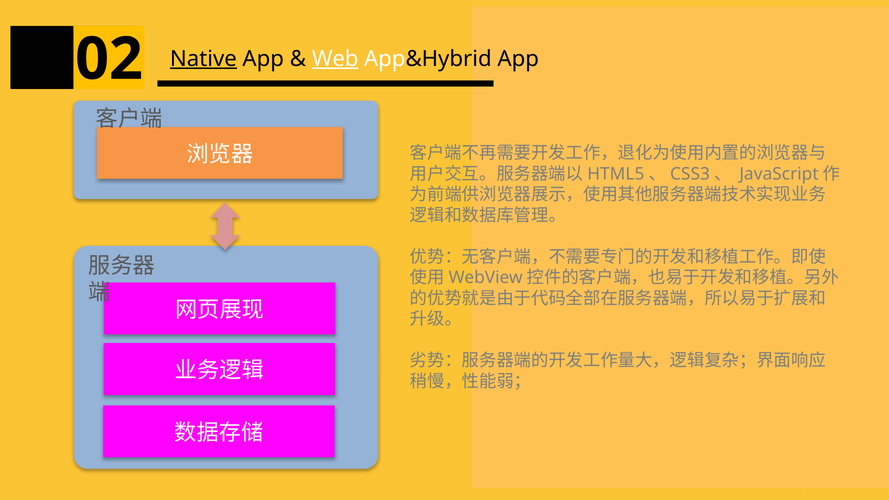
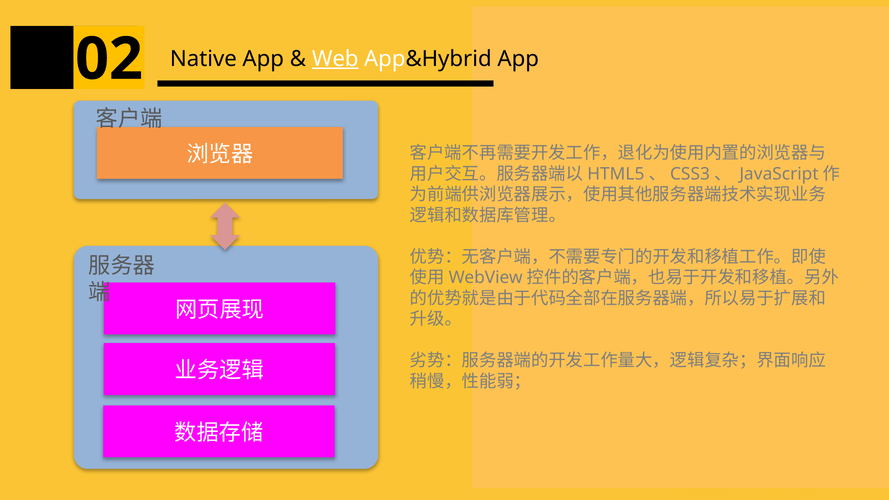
Native underline: present -> none (203, 59)
